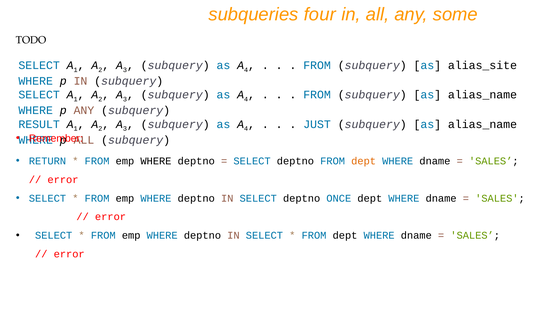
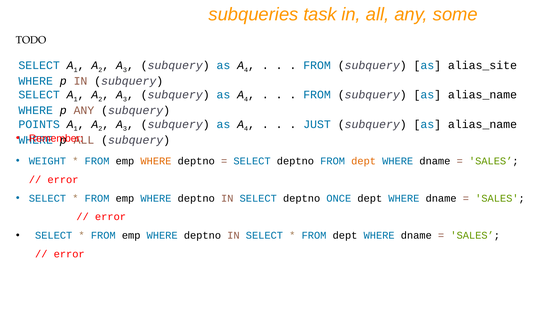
four: four -> task (320, 14)
RESULT: RESULT -> POINTS (39, 124)
RETURN: RETURN -> WEIGHT (47, 161)
WHERE colour: black -> orange (156, 161)
